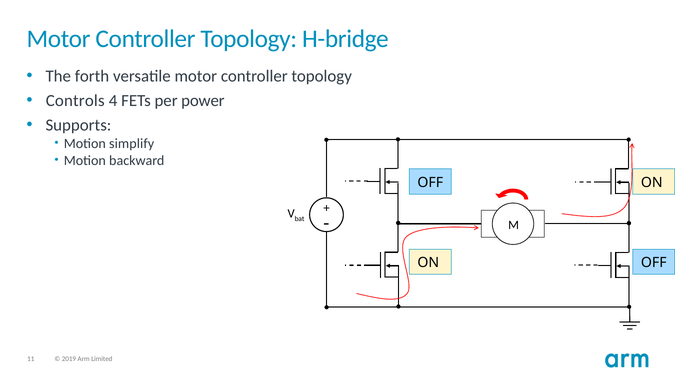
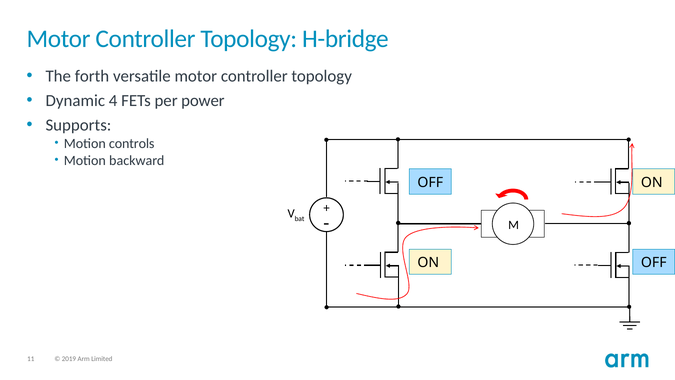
Controls: Controls -> Dynamic (75, 101)
simplify: simplify -> controls (132, 143)
